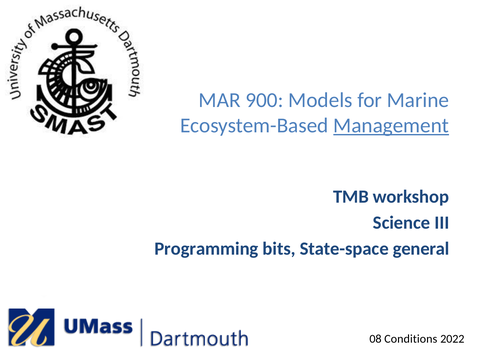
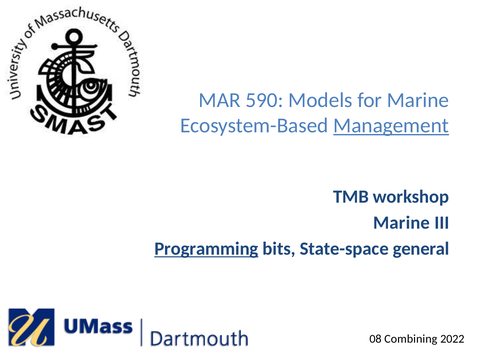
900: 900 -> 590 (264, 100)
Science: Science -> Marine (402, 223)
Programming underline: none -> present (206, 249)
Conditions: Conditions -> Combining (411, 339)
